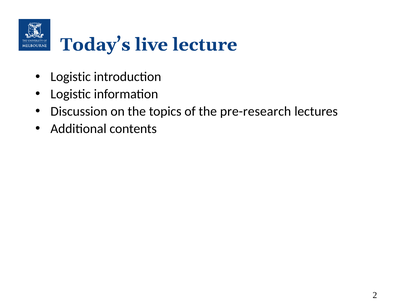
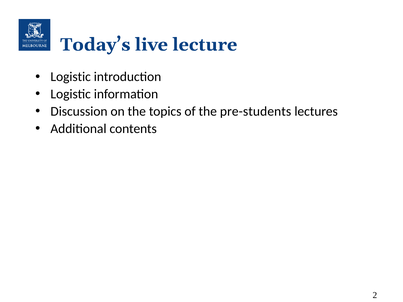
pre-research: pre-research -> pre-students (256, 111)
